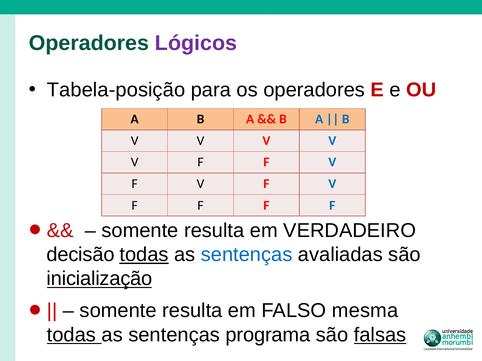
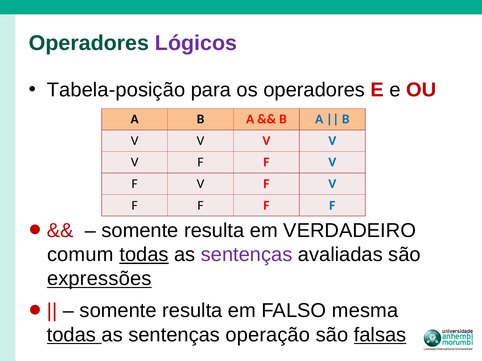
decisão: decisão -> comum (80, 255)
sentenças colour: blue -> purple (247, 255)
inicialização: inicialização -> expressões (99, 279)
programa: programa -> operação (268, 335)
